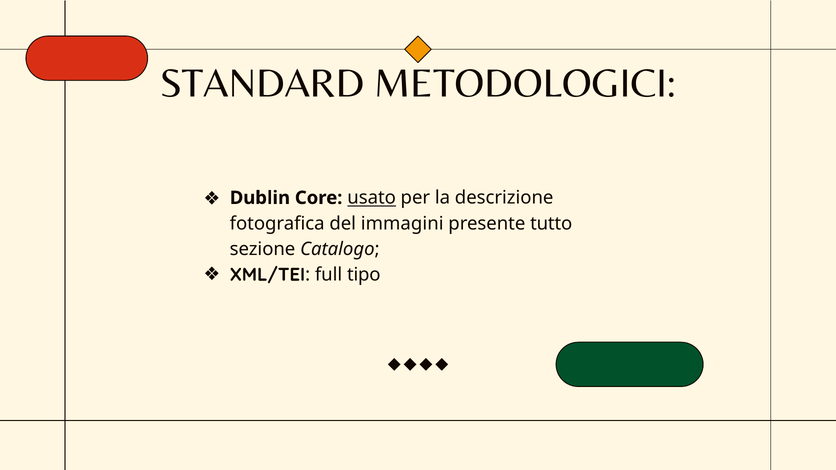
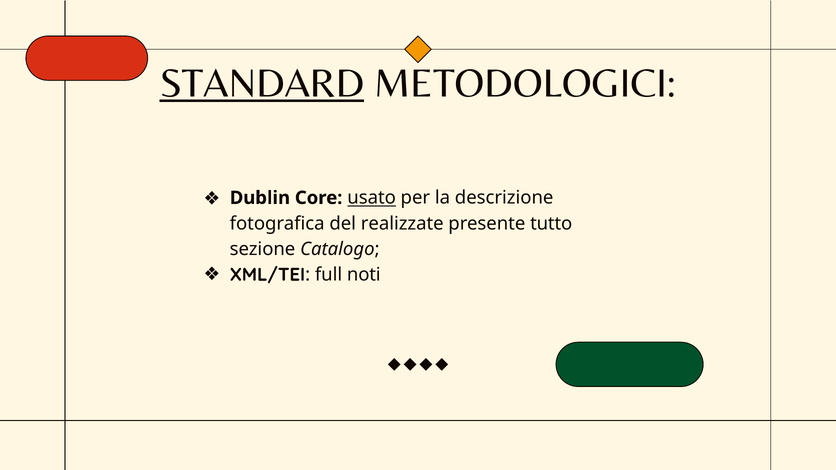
STANDARD underline: none -> present (262, 83)
immagini: immagini -> realizzate (402, 224)
tipo: tipo -> noti (364, 275)
